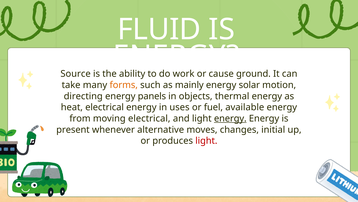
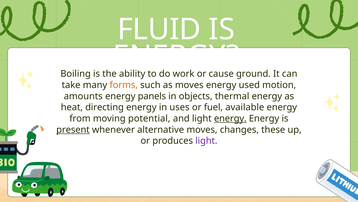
Source: Source -> Boiling (76, 74)
as mainly: mainly -> moves (189, 85)
solar: solar -> used (249, 85)
directing: directing -> amounts (83, 96)
heat electrical: electrical -> directing (105, 107)
moving electrical: electrical -> potential (149, 118)
present underline: none -> present (73, 129)
initial: initial -> these (273, 129)
light colour: red -> purple (206, 140)
